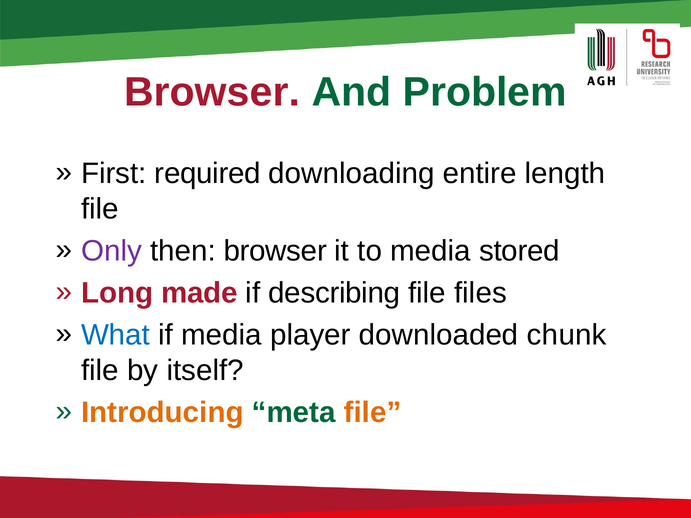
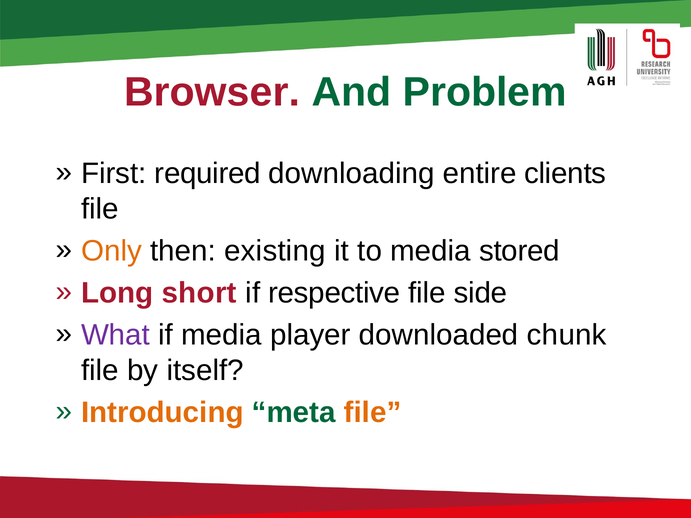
length: length -> clients (565, 174)
Only colour: purple -> orange (111, 251)
then browser: browser -> existing (275, 251)
made: made -> short (199, 293)
describing: describing -> respective (334, 293)
files: files -> side (481, 293)
What colour: blue -> purple (116, 335)
